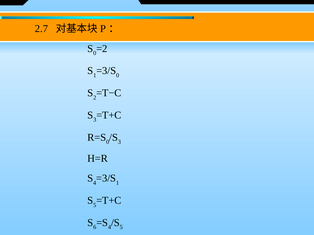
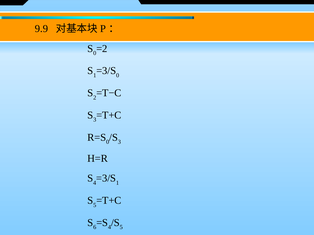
2.7: 2.7 -> 9.9 (42, 29)
